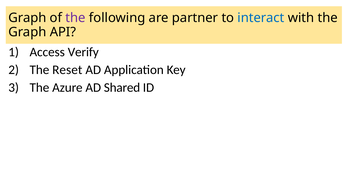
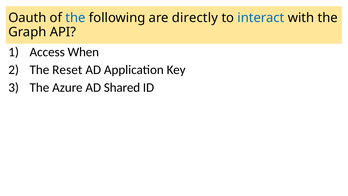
Graph: Graph -> Oauth (27, 18)
the colour: purple -> blue (75, 18)
partner: partner -> directly (195, 18)
Verify: Verify -> When (83, 52)
